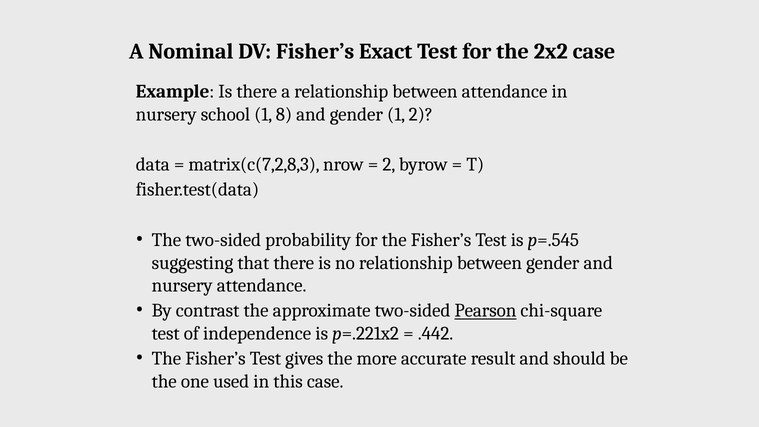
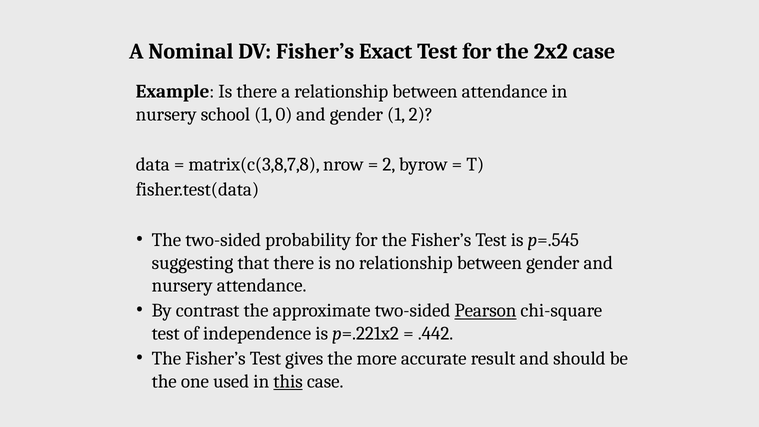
8: 8 -> 0 (284, 114)
matrix(c(7,2,8,3: matrix(c(7,2,8,3 -> matrix(c(3,8,7,8 (254, 165)
this underline: none -> present (288, 381)
